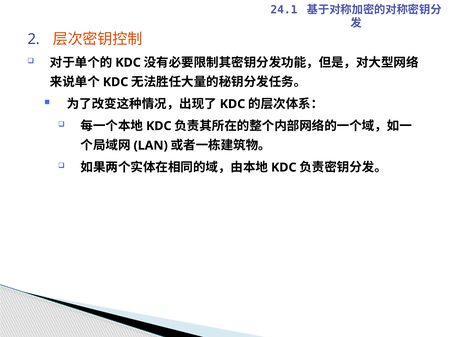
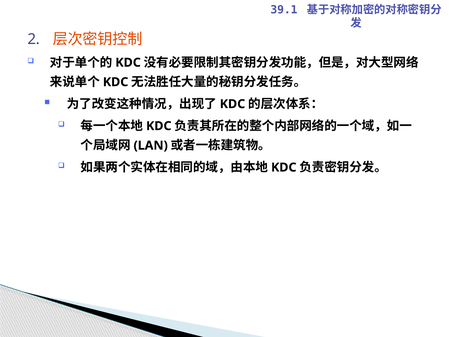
24.1: 24.1 -> 39.1 (284, 10)
